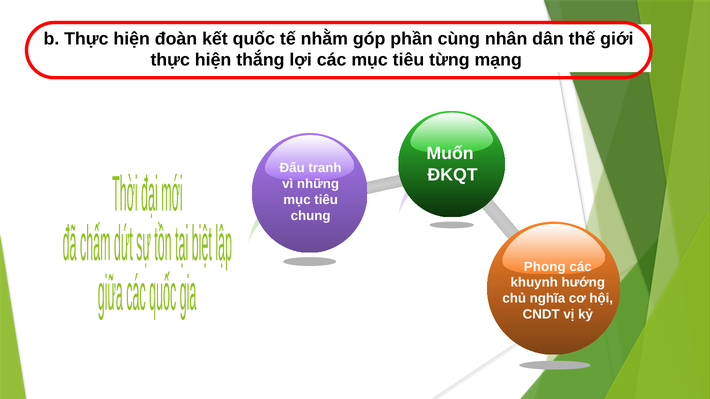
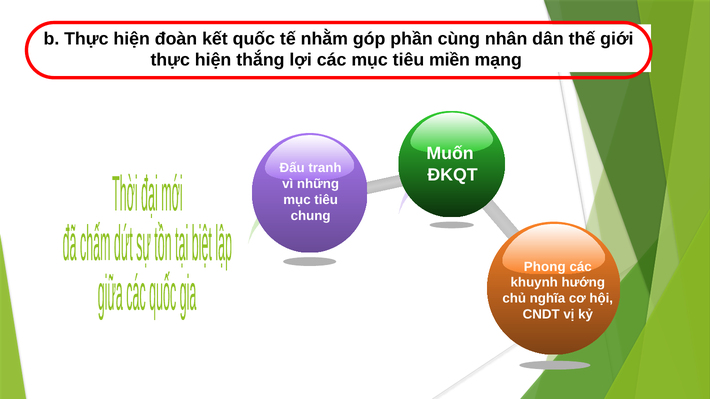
từng: từng -> miền (450, 60)
